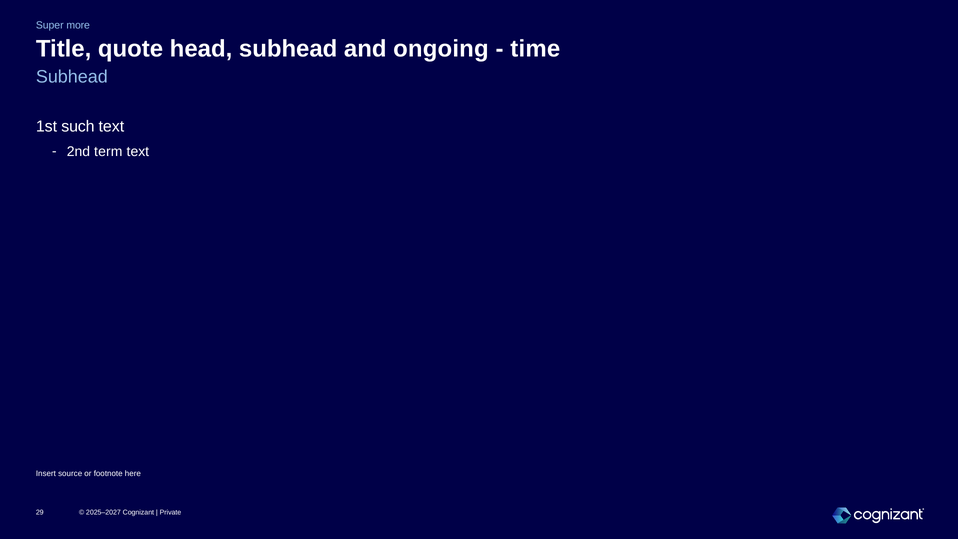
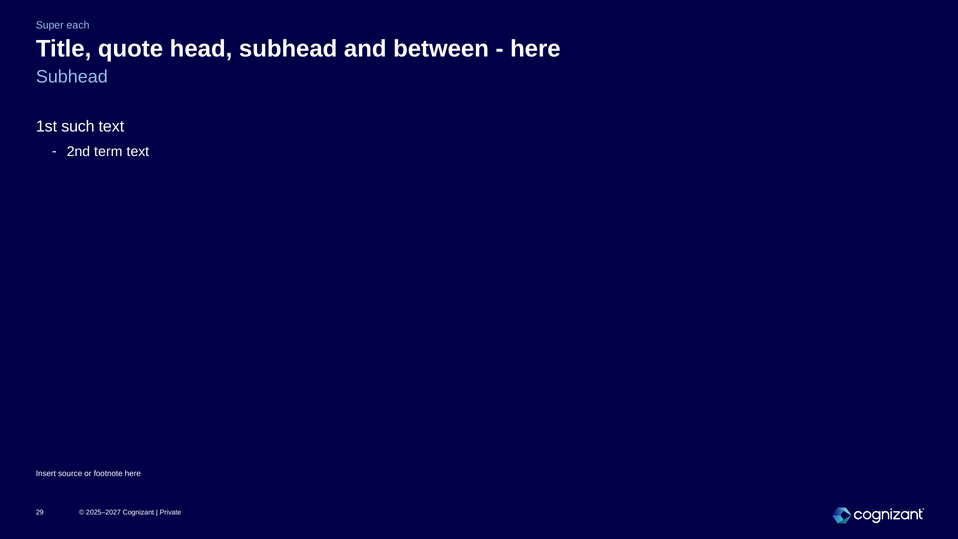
more: more -> each (78, 25)
ongoing: ongoing -> between (441, 49)
time: time -> here (535, 49)
